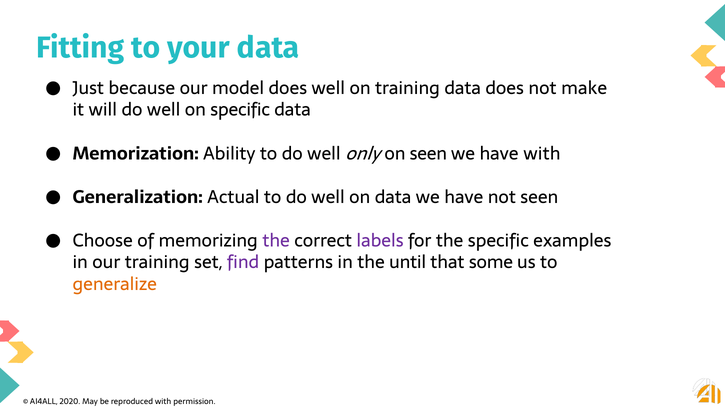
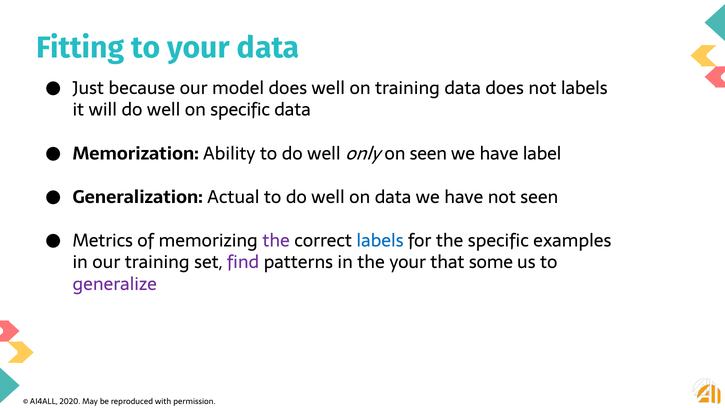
not make: make -> labels (584, 88)
have with: with -> label (542, 153)
Choose: Choose -> Metrics (103, 240)
labels colour: purple -> blue (380, 240)
the until: until -> your (408, 262)
generalize colour: orange -> purple (115, 284)
